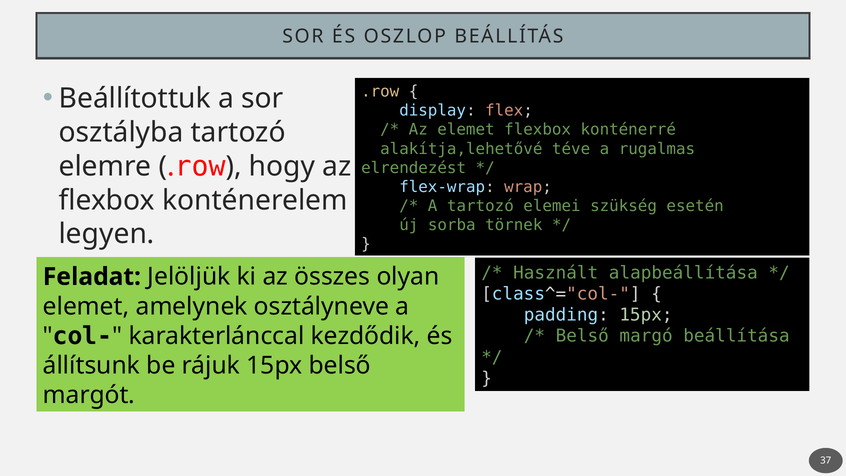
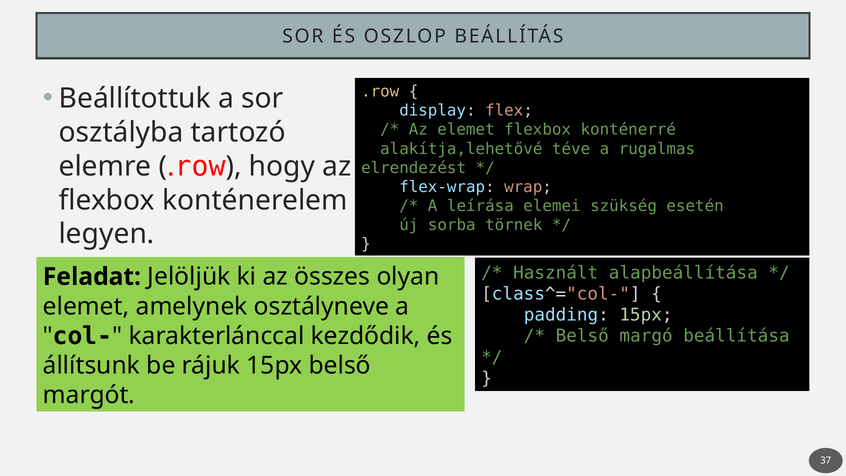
A tartozó: tartozó -> leírása (480, 206)
